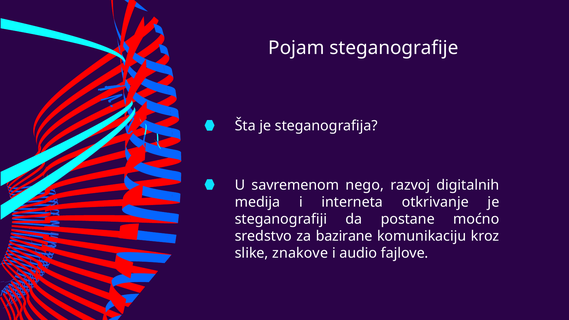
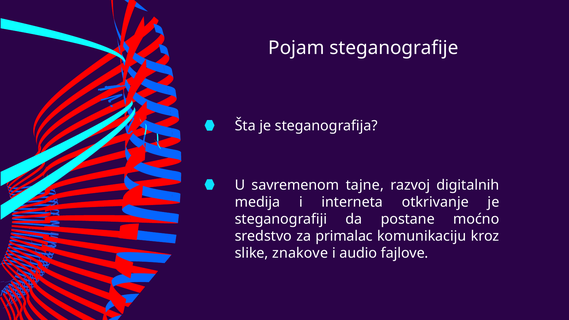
nego: nego -> tajne (365, 185)
bazirane: bazirane -> primalac (344, 236)
